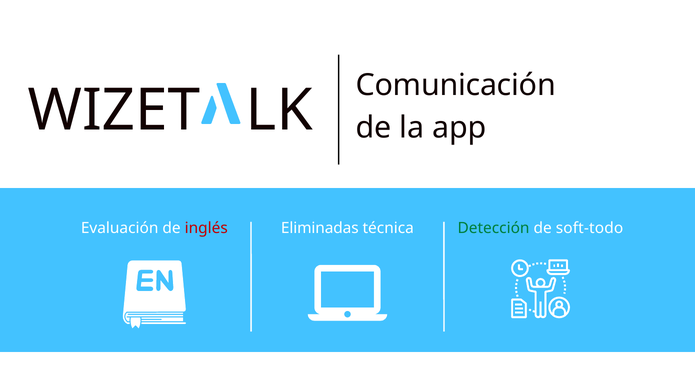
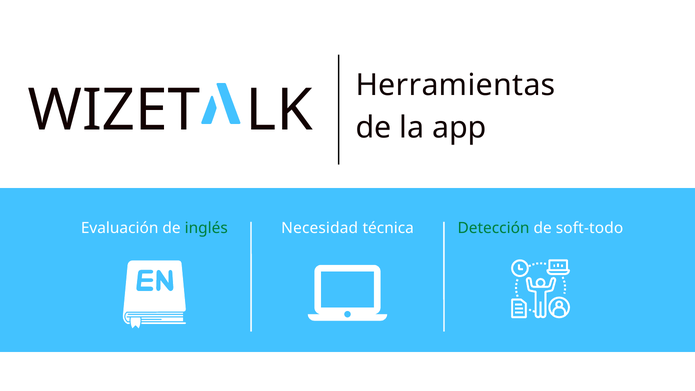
Comunicación: Comunicación -> Herramientas (456, 85)
inglés colour: red -> green (206, 228)
Eliminadas: Eliminadas -> Necesidad (320, 228)
